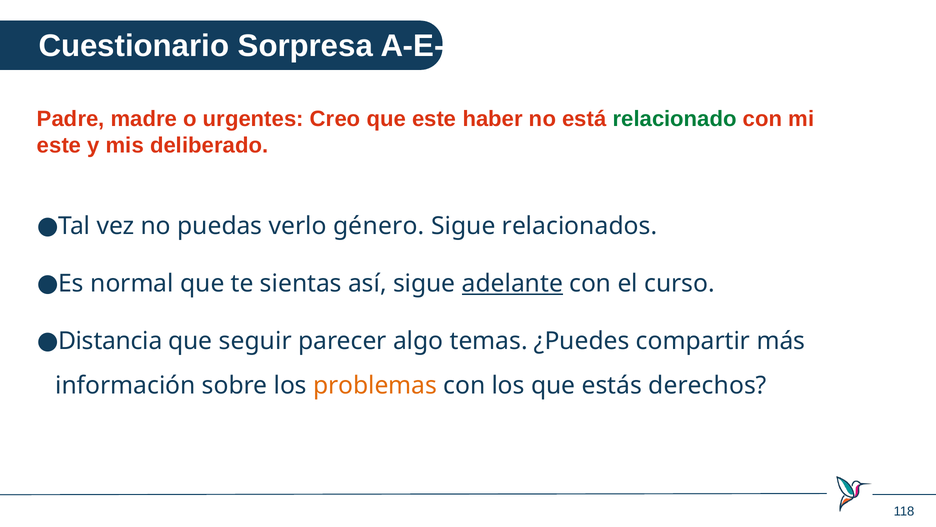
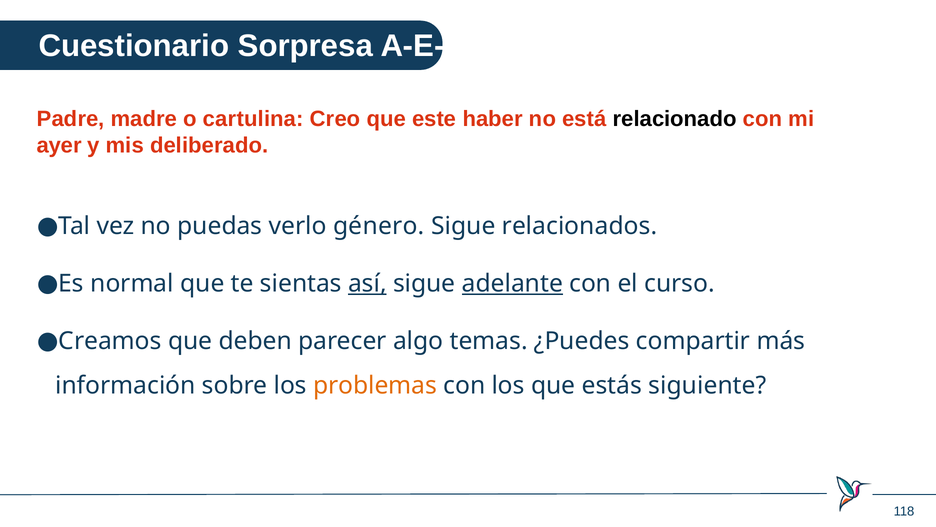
urgentes: urgentes -> cartulina (253, 119)
relacionado colour: green -> black (675, 119)
este: este -> ayer (59, 145)
así underline: none -> present (367, 283)
Distancia: Distancia -> Creamos (110, 341)
seguir: seguir -> deben (255, 341)
derechos: derechos -> siguiente (707, 385)
